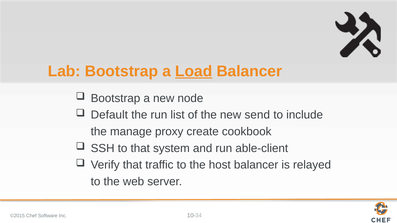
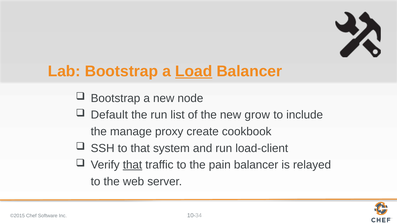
send: send -> grow (257, 115)
able-client: able-client -> load-client (262, 148)
that underline: none -> present (132, 165)
host: host -> pain (220, 165)
